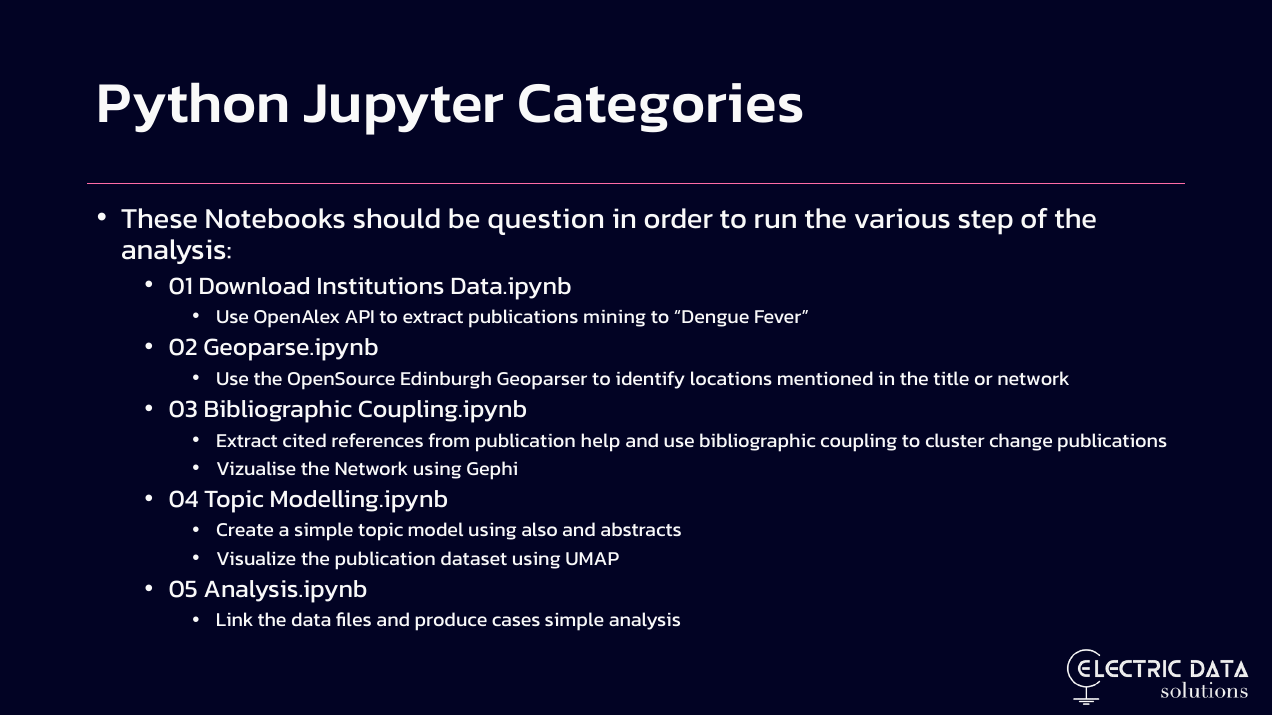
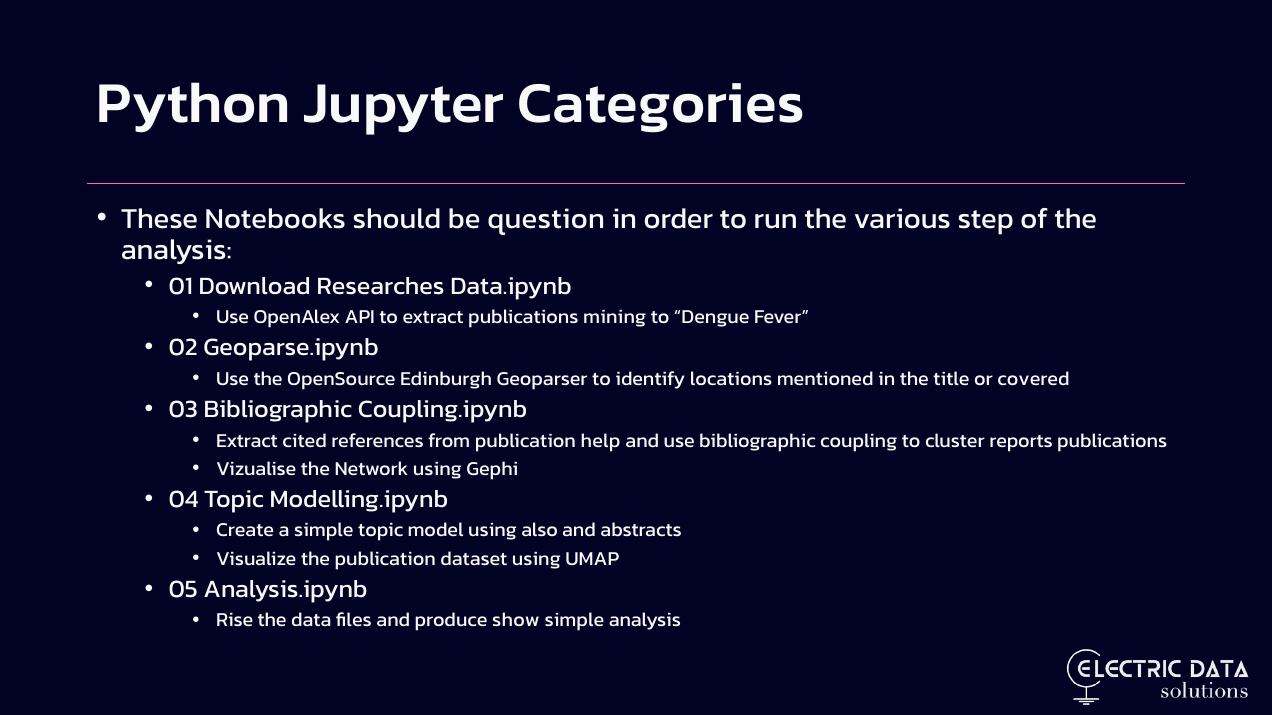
Institutions: Institutions -> Researches (381, 286)
or network: network -> covered (1034, 379)
change: change -> reports (1021, 441)
Link: Link -> Rise (235, 621)
cases: cases -> show (516, 621)
